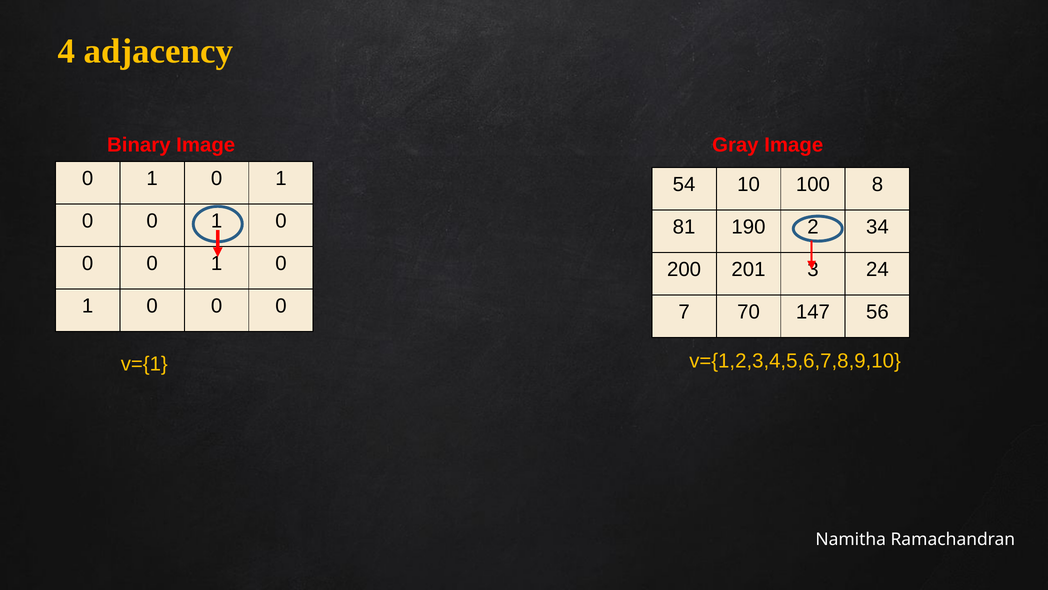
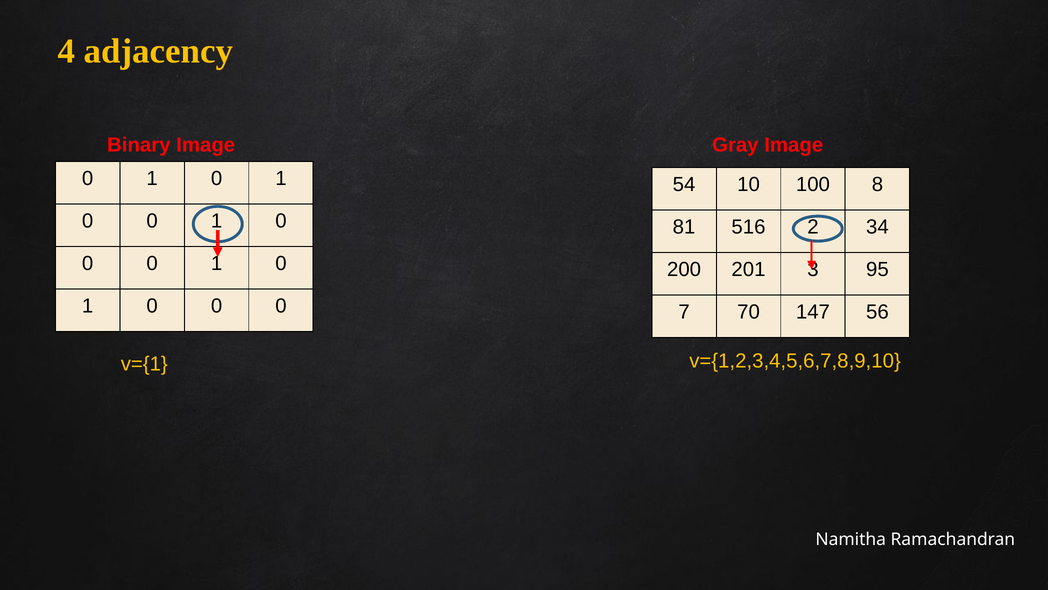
190: 190 -> 516 (748, 227)
24: 24 -> 95 (877, 269)
